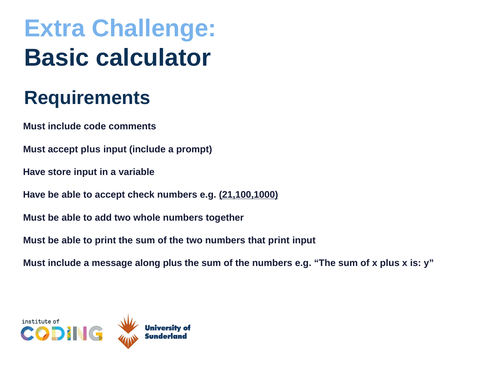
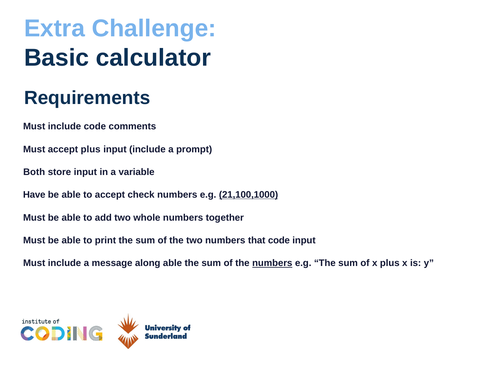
Have: Have -> Both (34, 172)
that print: print -> code (279, 240)
along plus: plus -> able (172, 263)
numbers underline: none -> present (272, 263)
